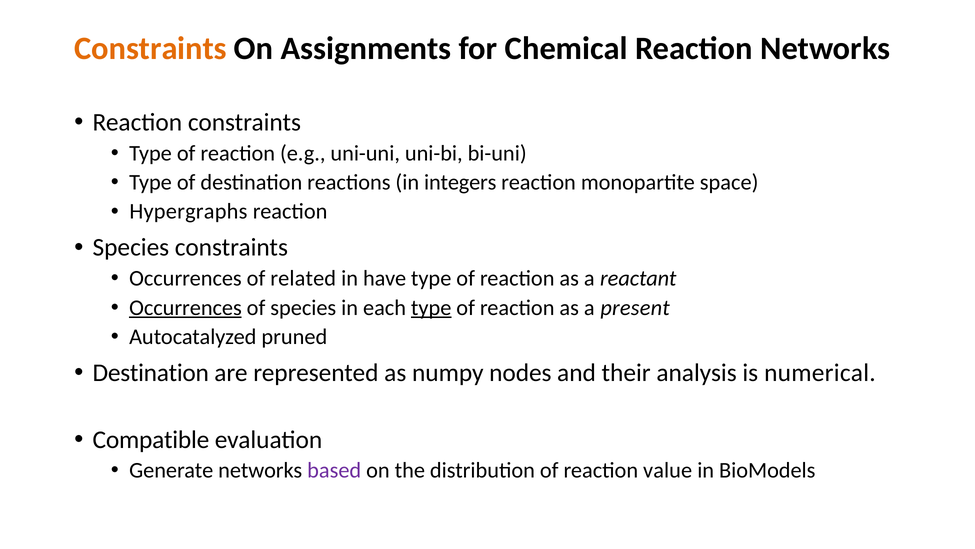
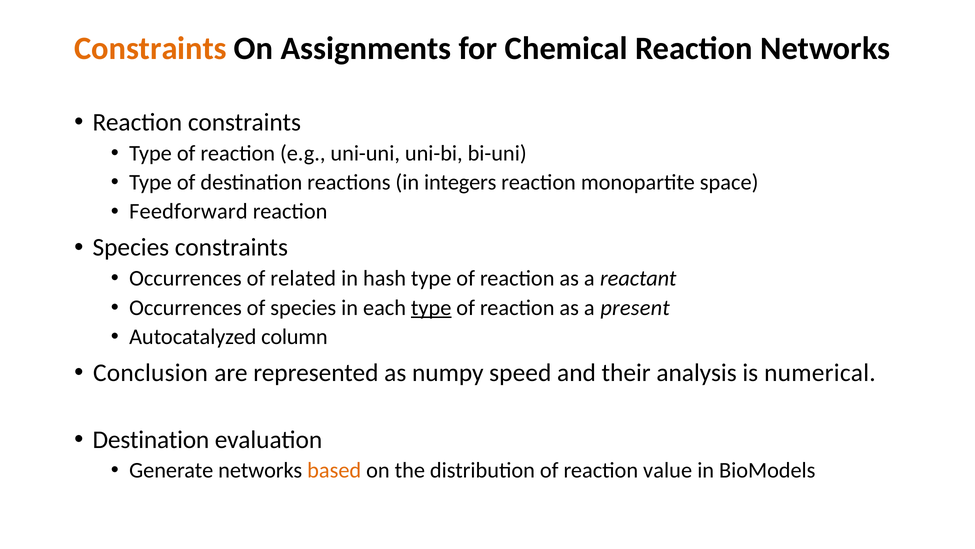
Hypergraphs: Hypergraphs -> Feedforward (188, 211)
have: have -> hash (385, 278)
Occurrences underline: present -> none (185, 307)
pruned: pruned -> column (294, 337)
Destination: Destination -> Conclusion (150, 372)
nodes: nodes -> speed (520, 372)
Compatible: Compatible -> Destination (151, 439)
based colour: purple -> orange (334, 470)
